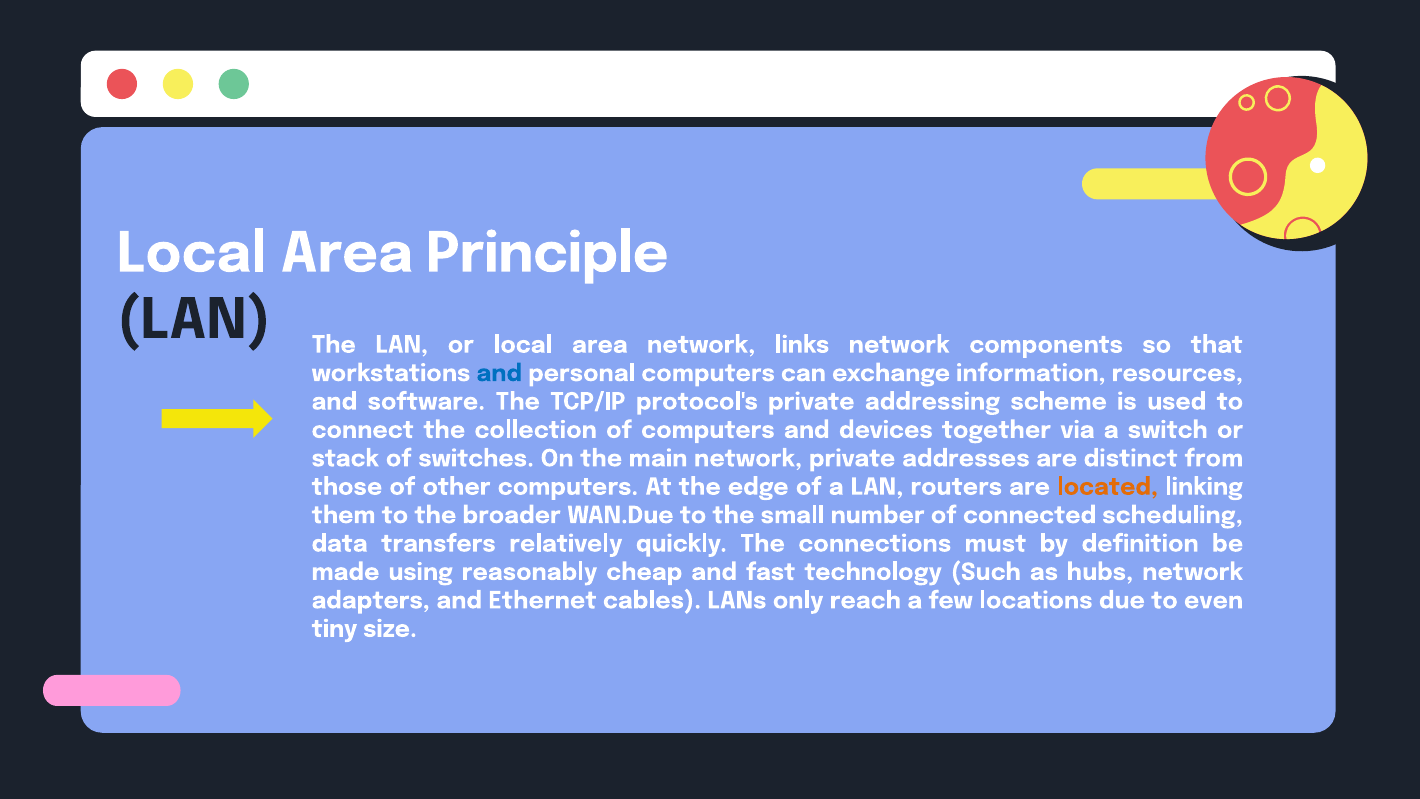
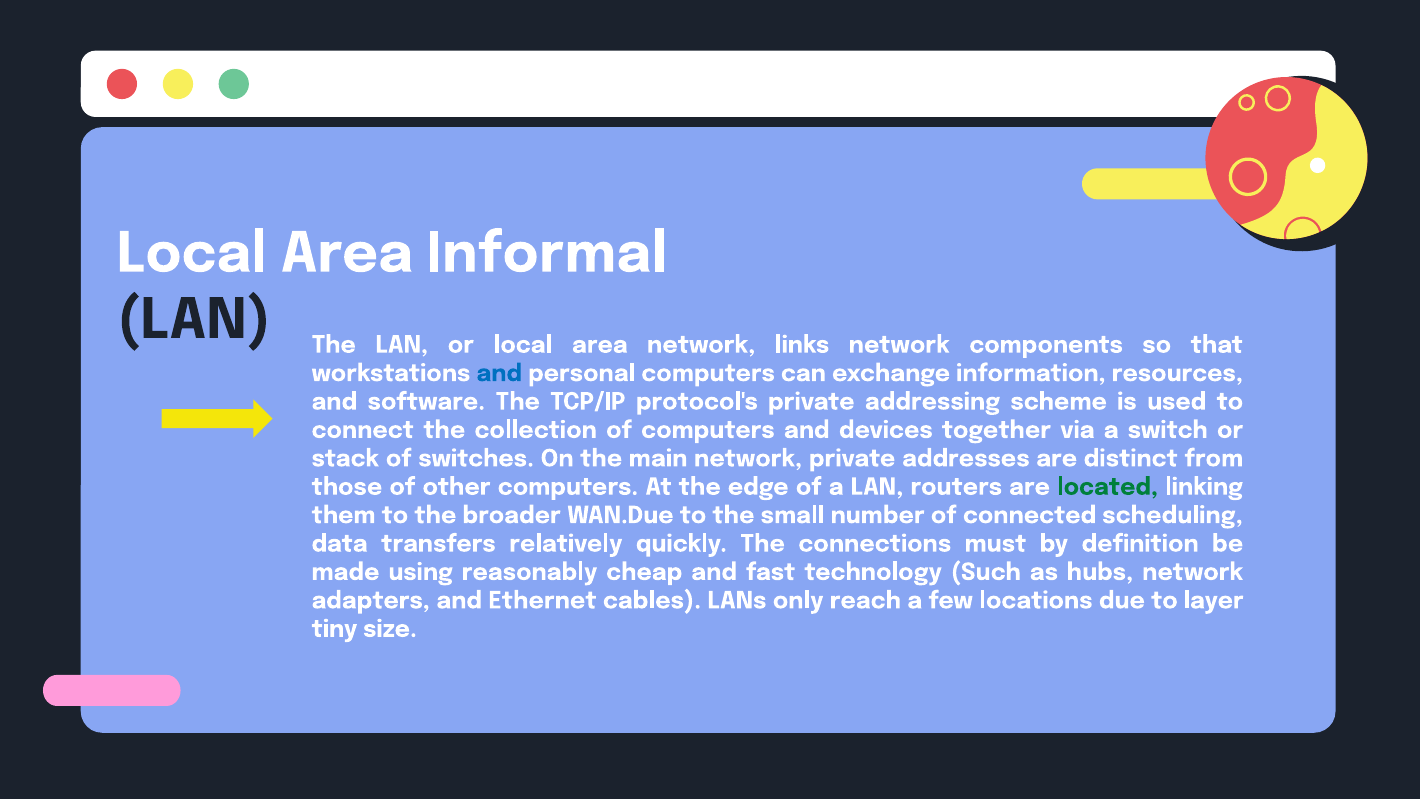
Principle: Principle -> Informal (547, 253)
located colour: orange -> green (1108, 487)
even: even -> layer (1214, 600)
